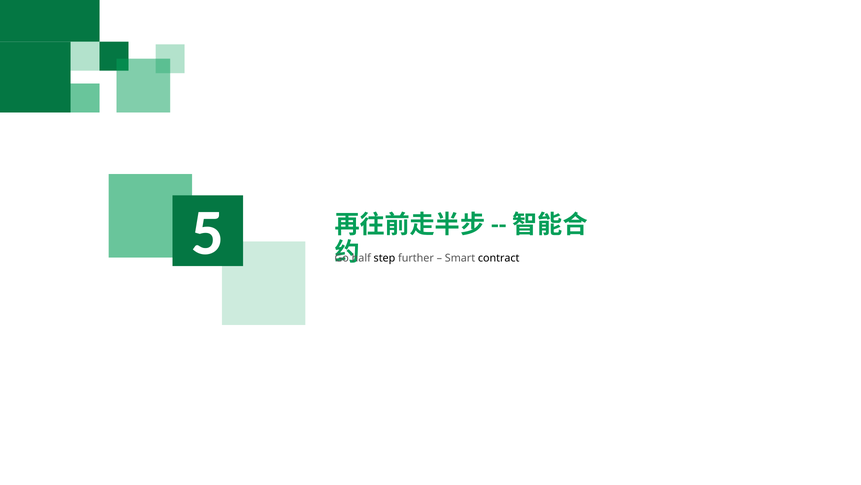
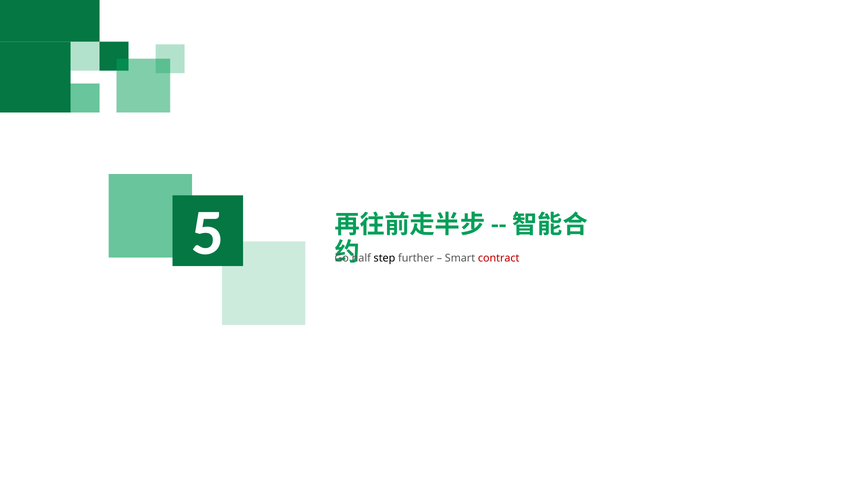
contract colour: black -> red (499, 258)
